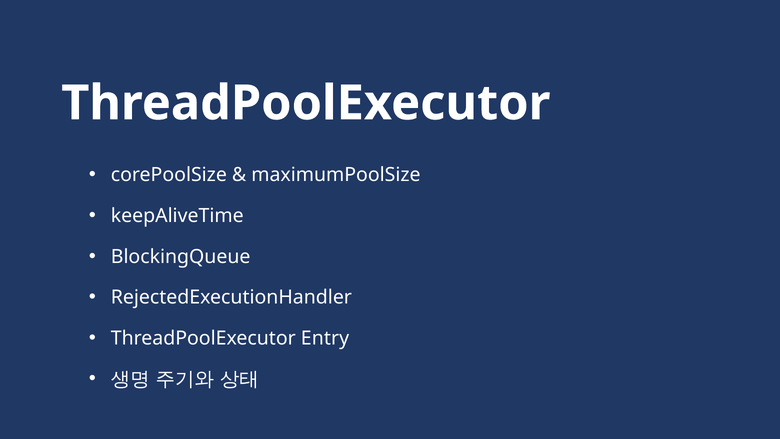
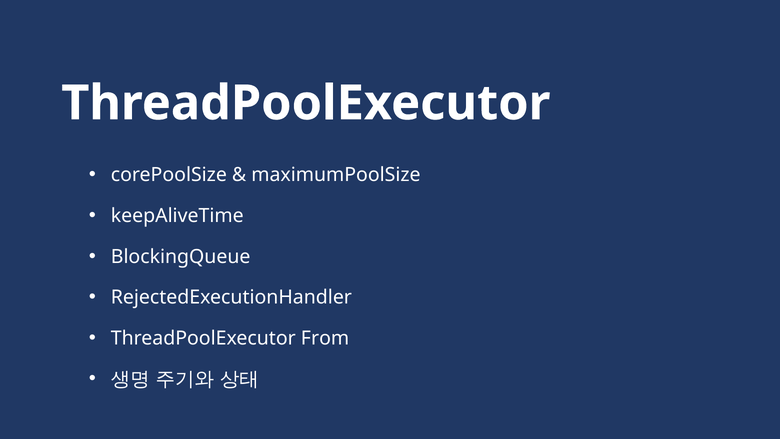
Entry: Entry -> From (325, 338)
